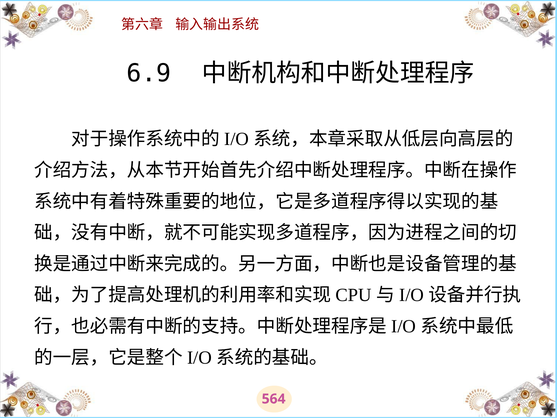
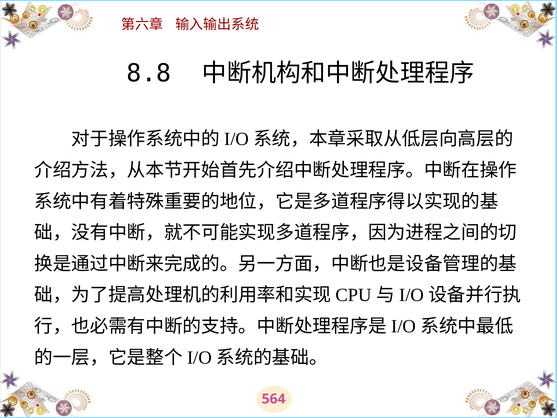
6.9: 6.9 -> 8.8 (149, 73)
